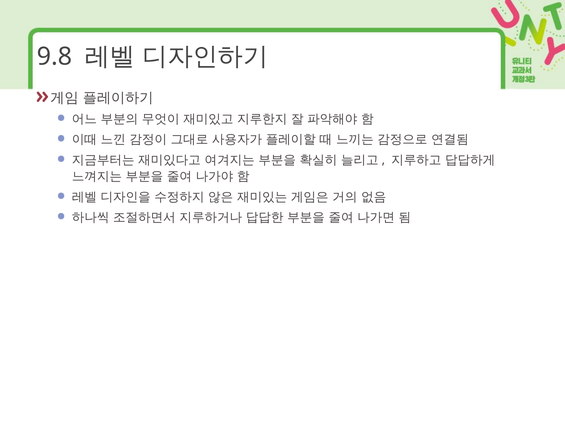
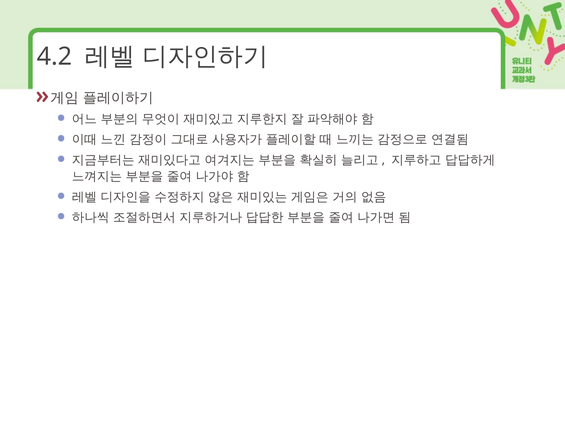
9.8: 9.8 -> 4.2 (55, 57)
